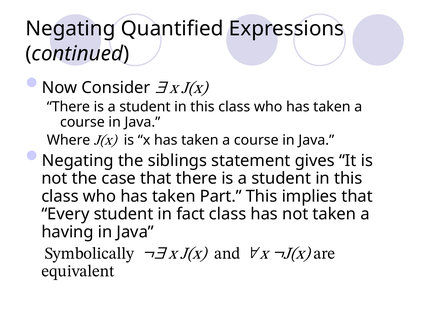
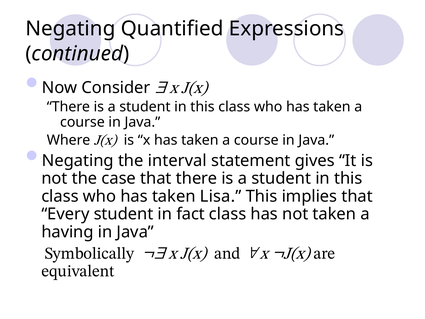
siblings: siblings -> interval (177, 160)
Part: Part -> Lisa (221, 196)
